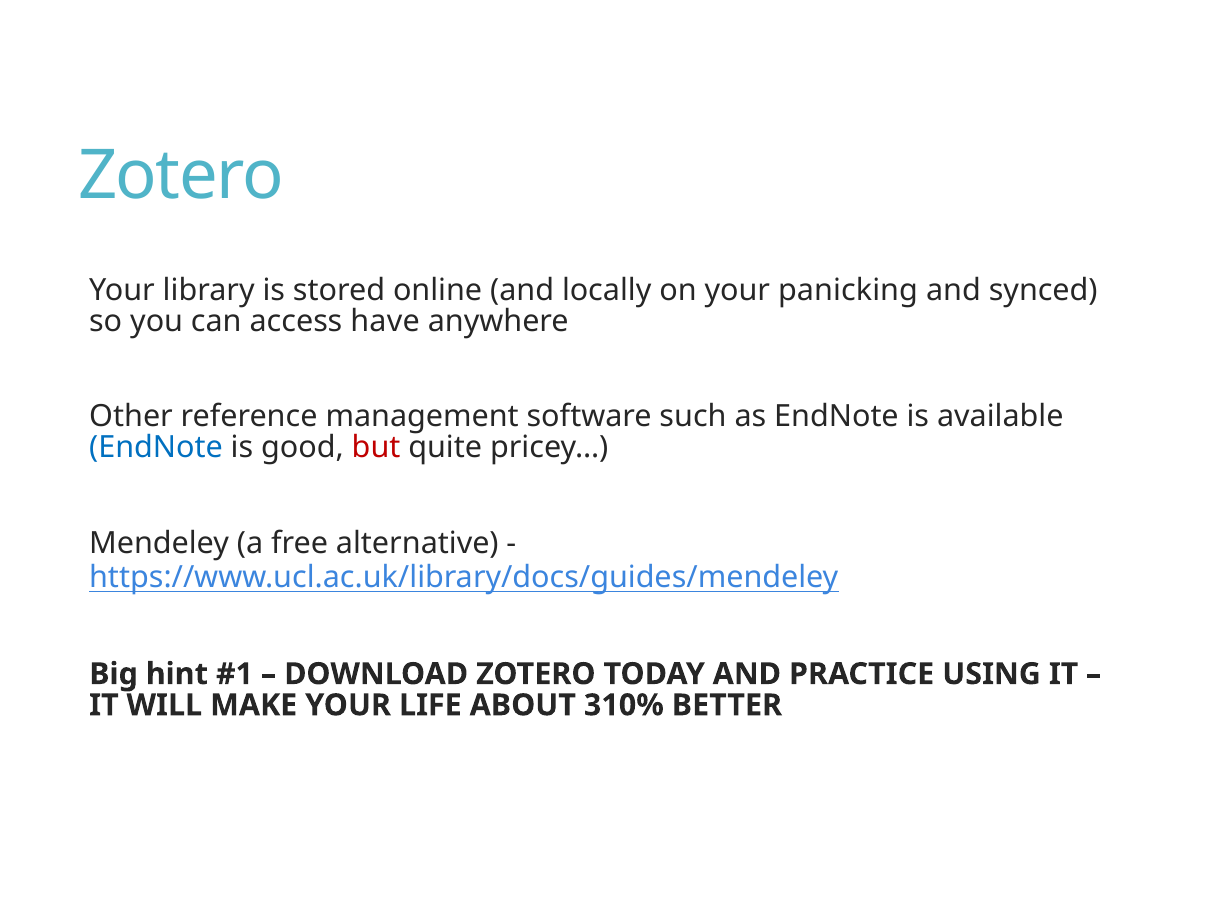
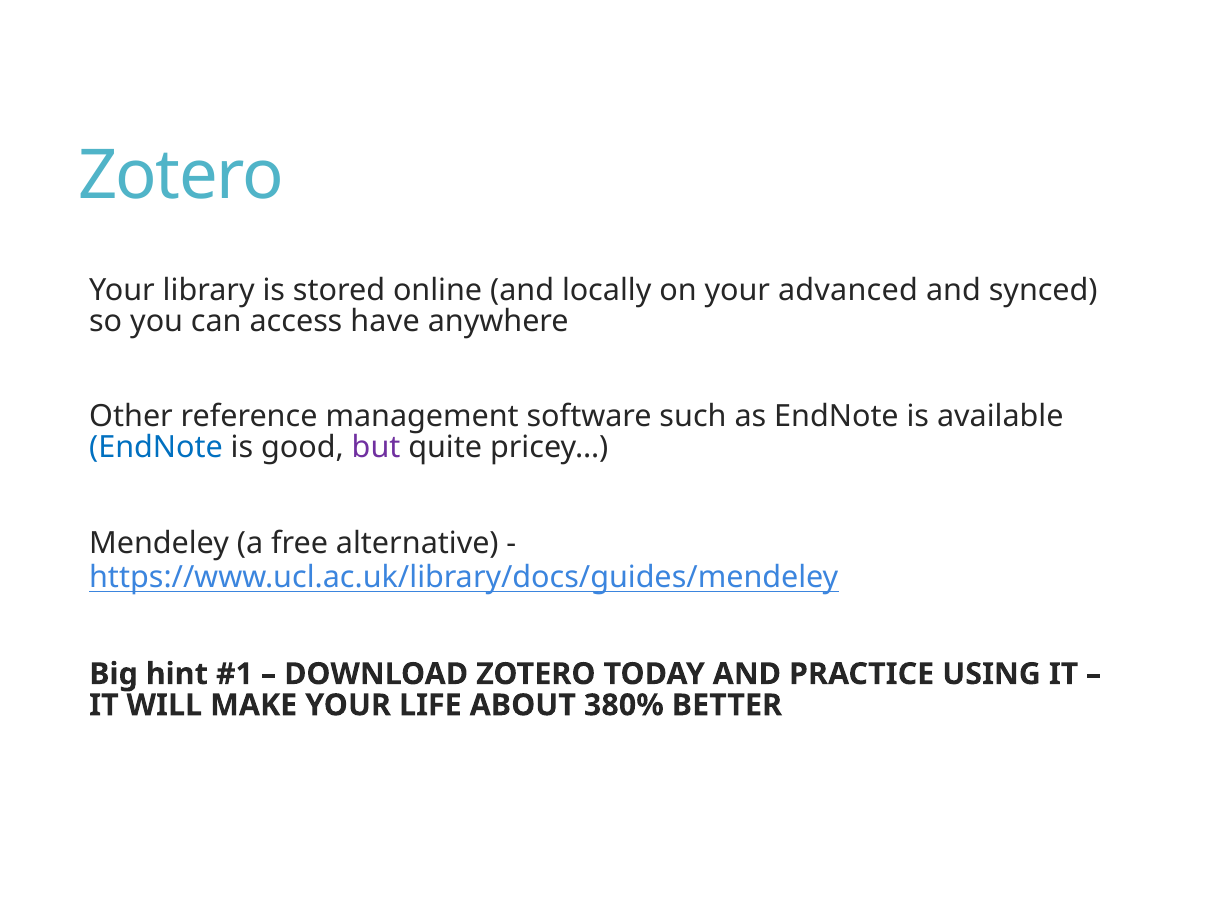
panicking: panicking -> advanced (848, 290)
but colour: red -> purple (376, 448)
310%: 310% -> 380% (624, 705)
